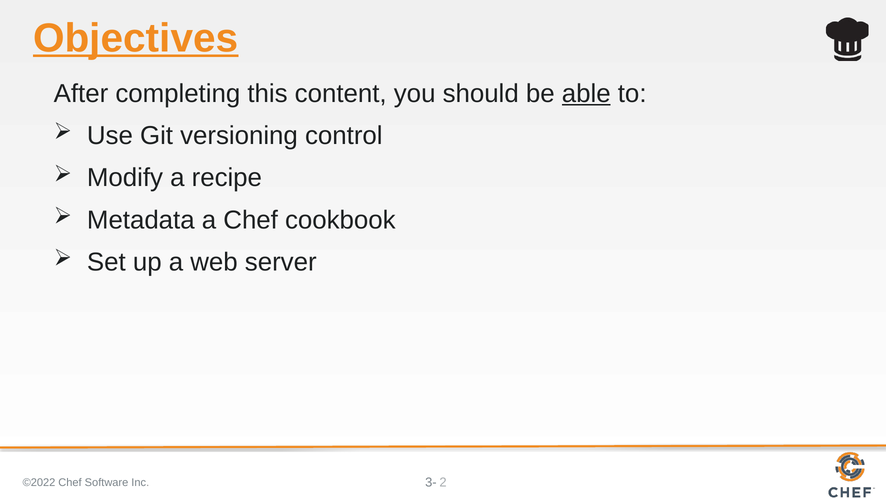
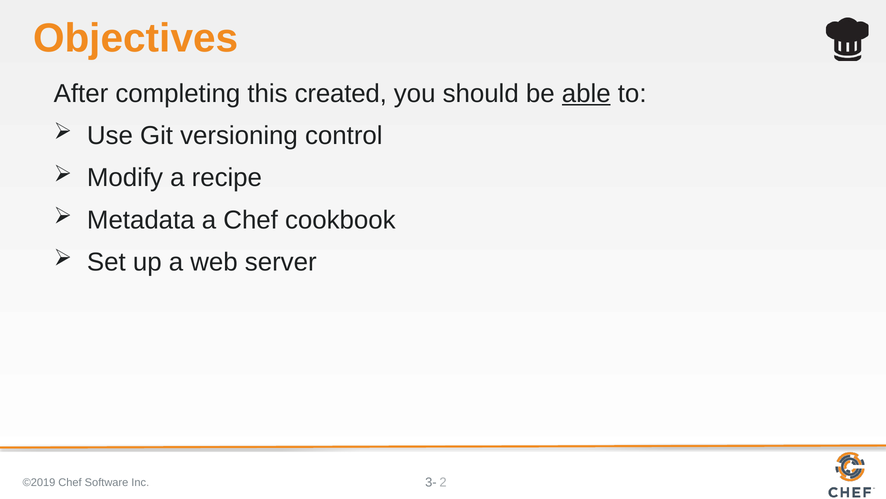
Objectives underline: present -> none (136, 38)
content: content -> created (341, 93)
©2022: ©2022 -> ©2019 (39, 482)
